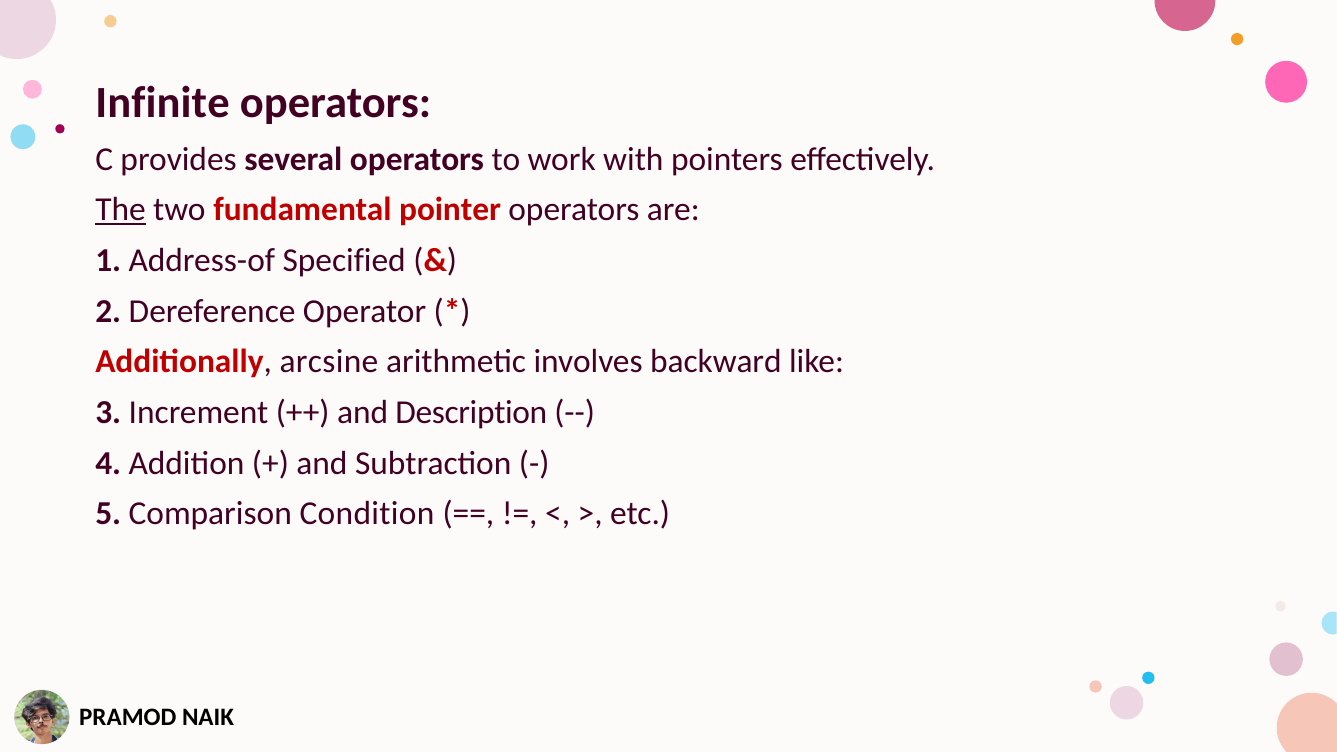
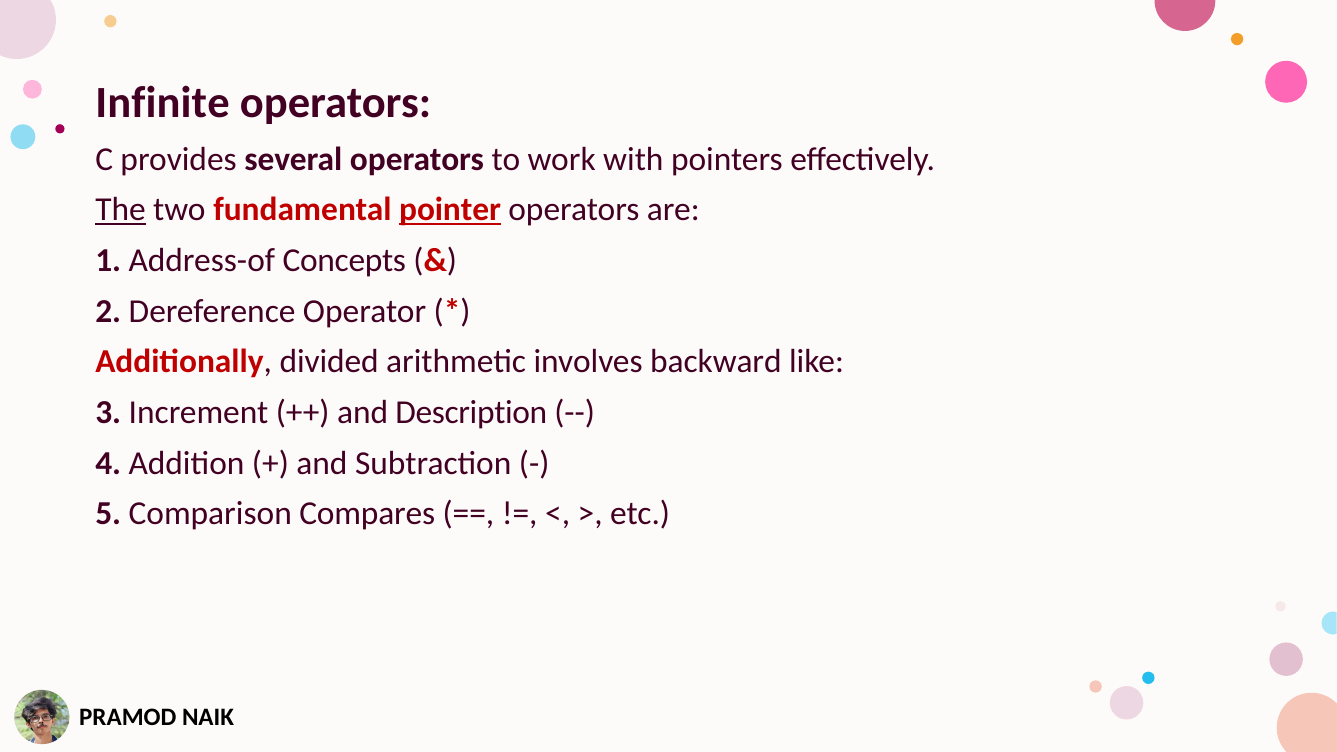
pointer underline: none -> present (450, 210)
Specified: Specified -> Concepts (344, 260)
arcsine: arcsine -> divided (329, 362)
Condition: Condition -> Compares (367, 514)
